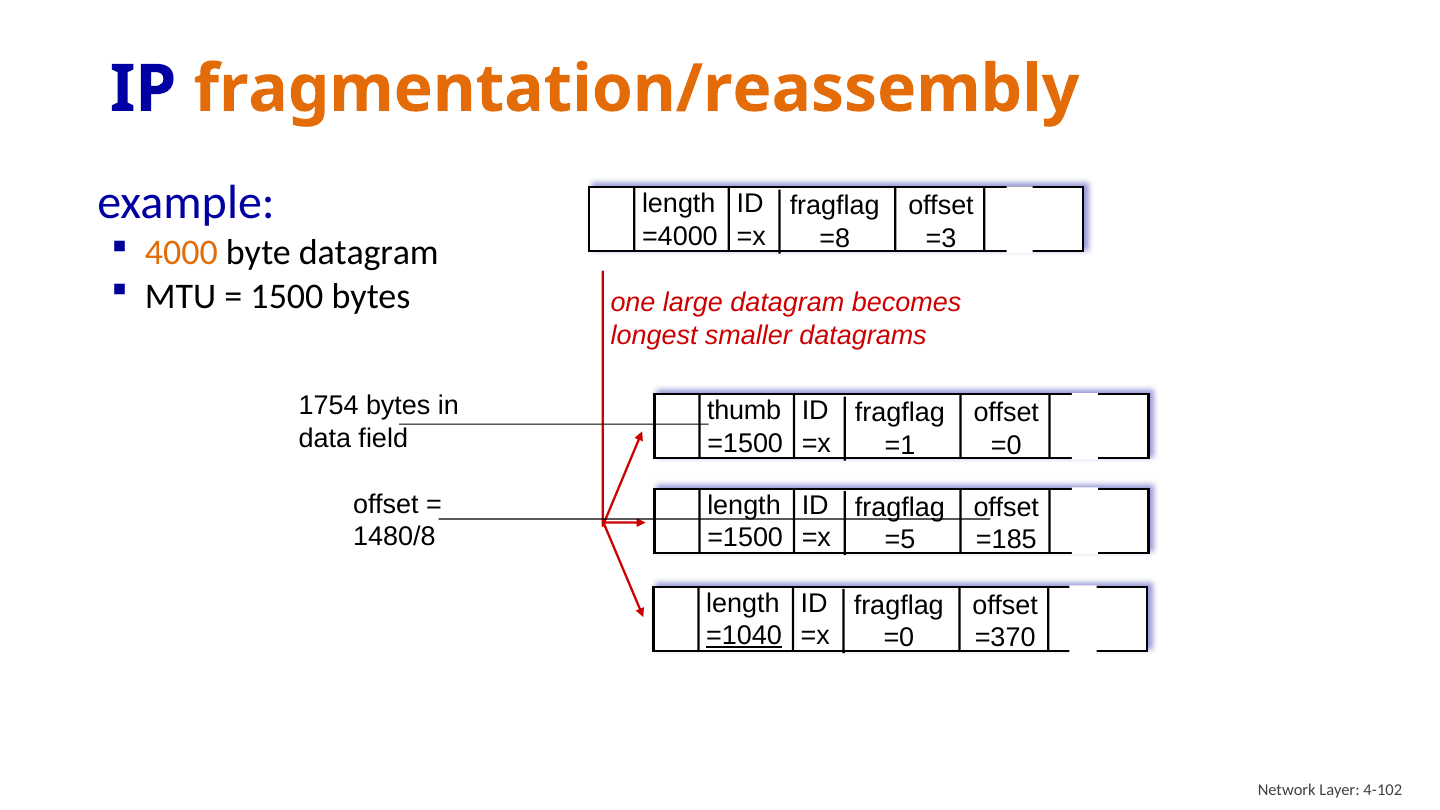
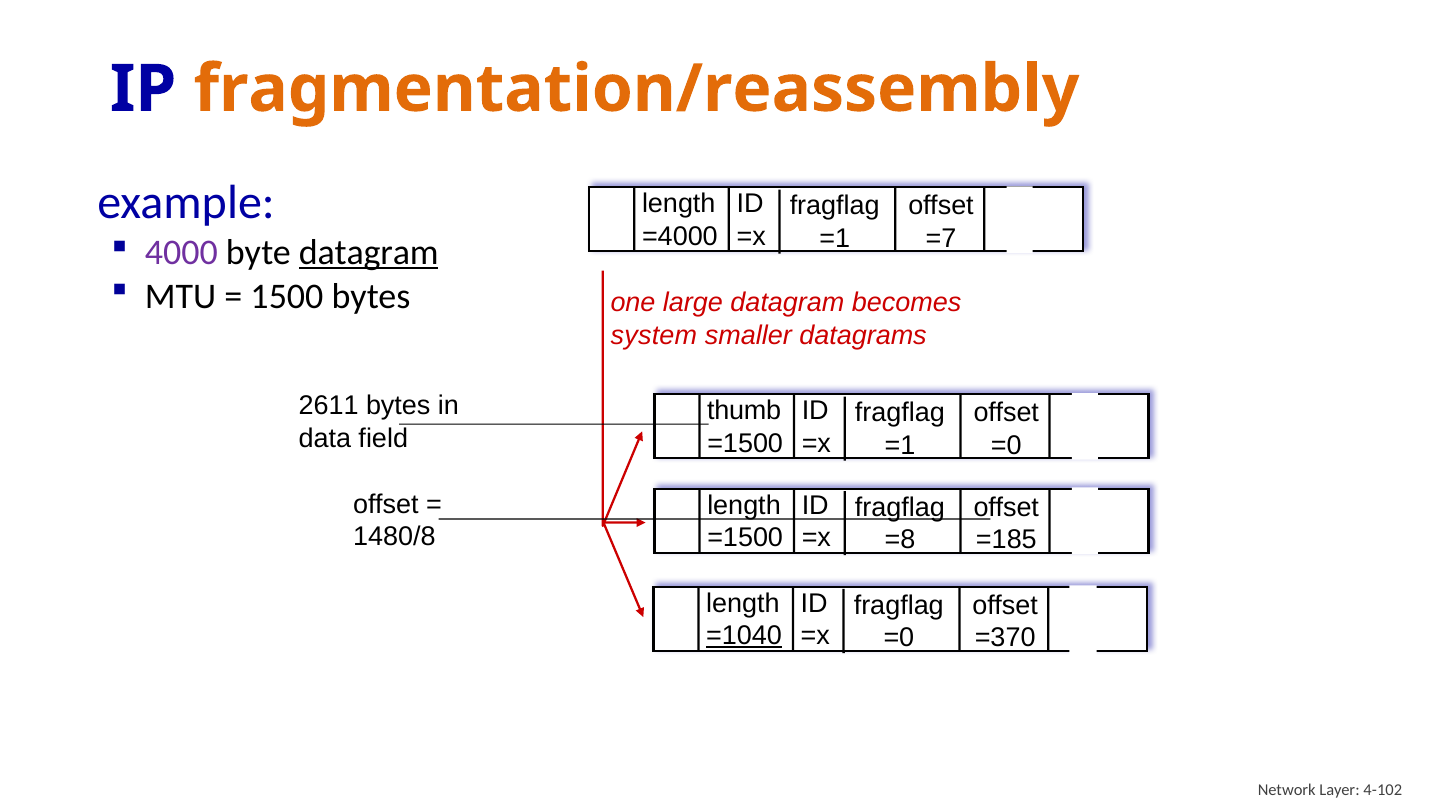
=8: =8 -> =1 (835, 238)
=3: =3 -> =7 (941, 238)
4000 colour: orange -> purple (181, 253)
datagram underline: none -> present (369, 253)
longest: longest -> system (654, 335)
1754: 1754 -> 2611 (329, 406)
=5: =5 -> =8 (900, 540)
